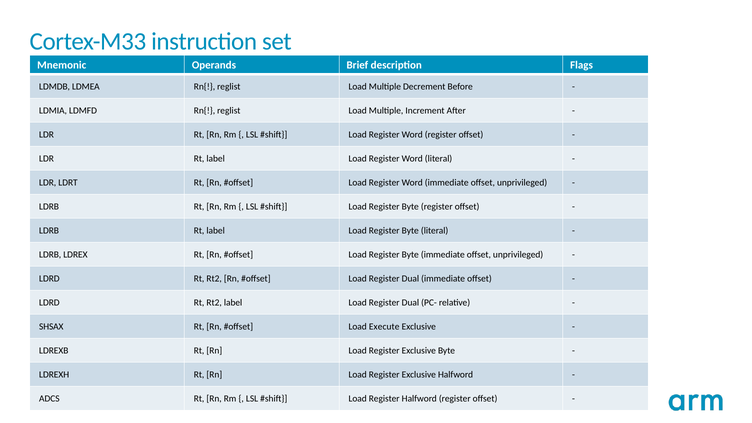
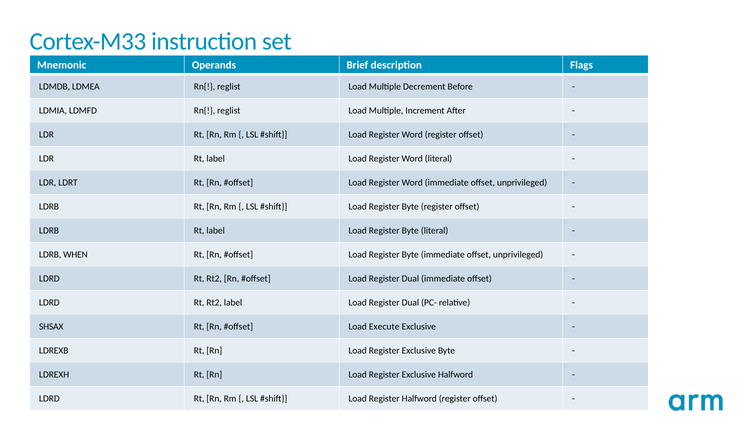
LDREX: LDREX -> WHEN (75, 255)
ADCS: ADCS -> LDRD (49, 399)
